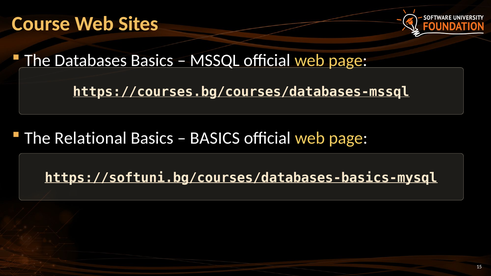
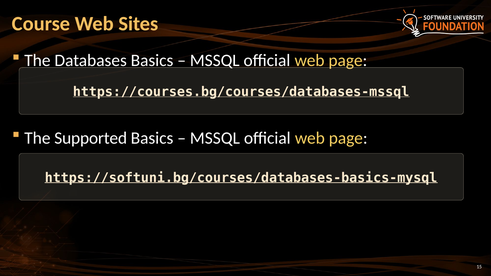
Relational: Relational -> Supported (91, 138)
BASICS: BASICS -> MSSQL (215, 138)
